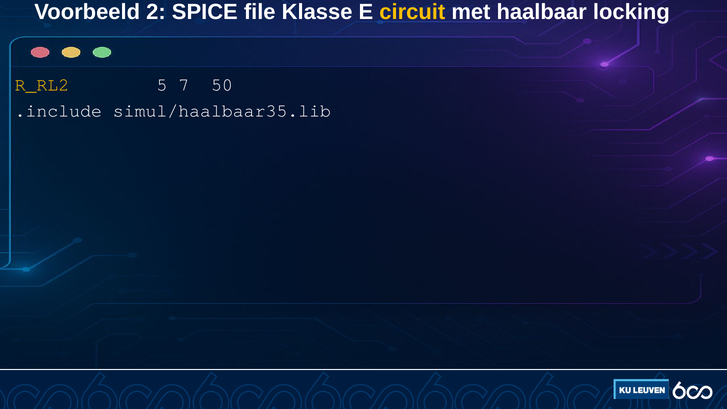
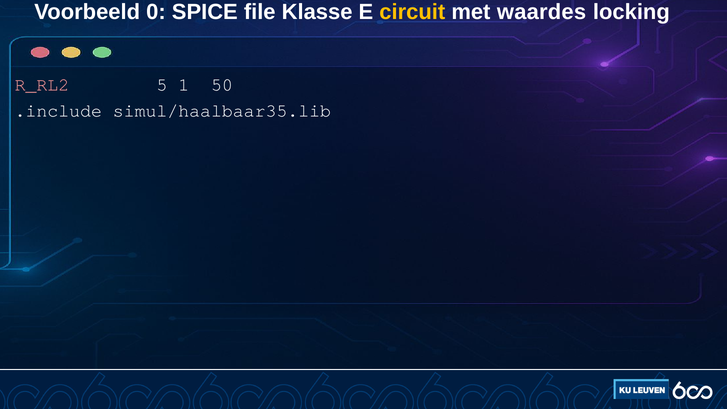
2: 2 -> 0 (156, 12)
haalbaar: haalbaar -> waardes (542, 12)
R_RL2 colour: yellow -> pink (42, 85)
7: 7 -> 1 (184, 85)
